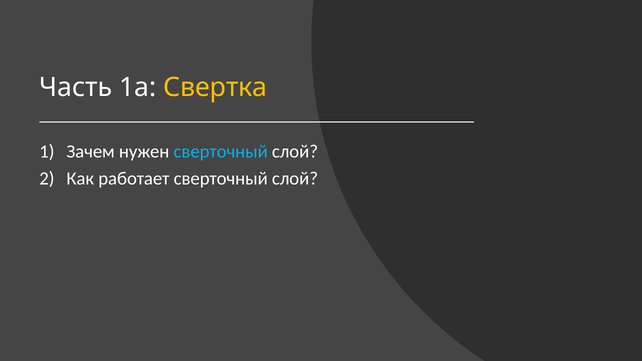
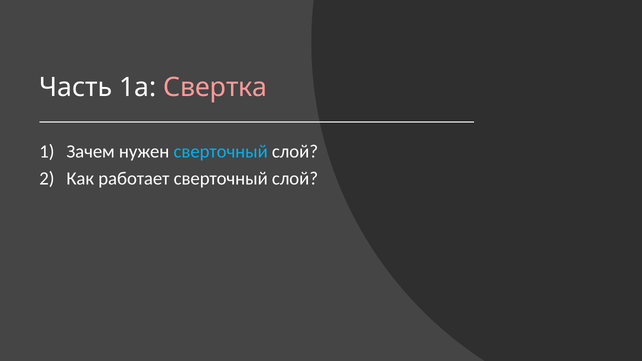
Свертка colour: yellow -> pink (215, 88)
